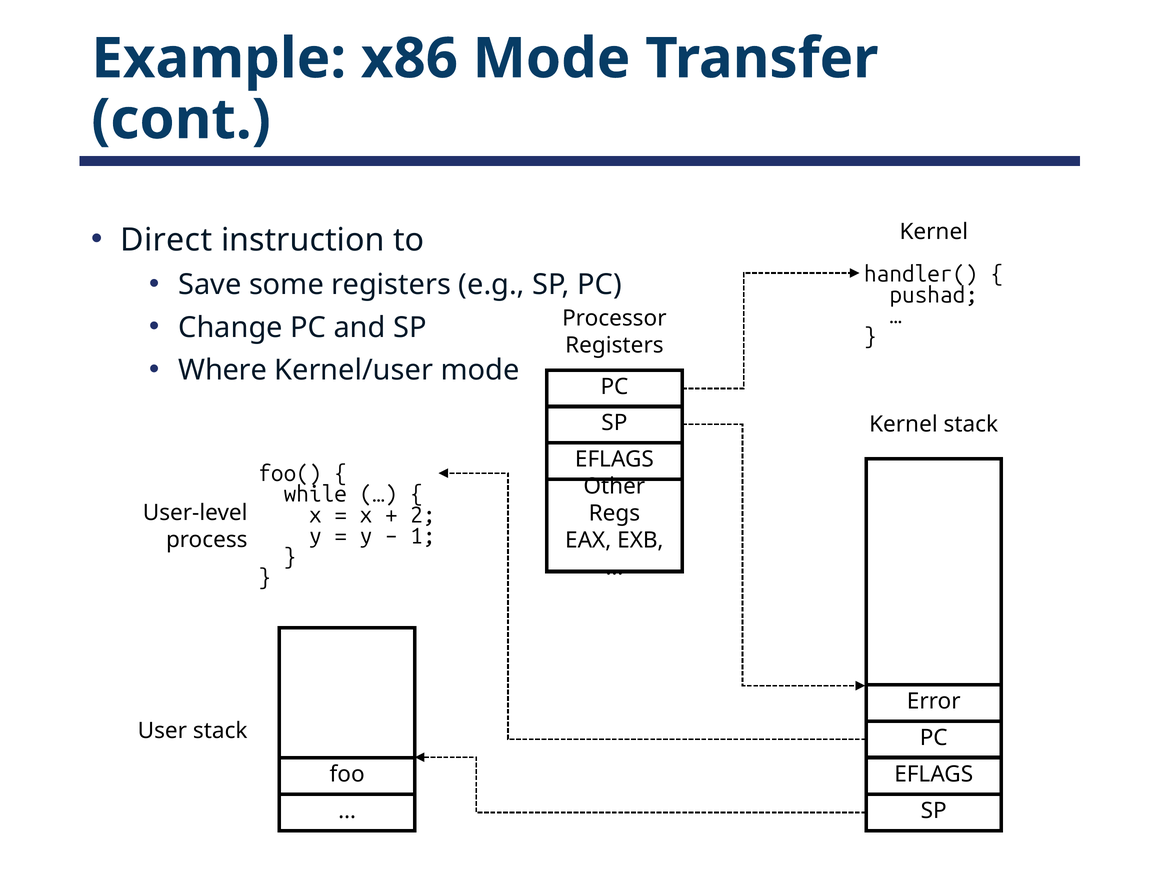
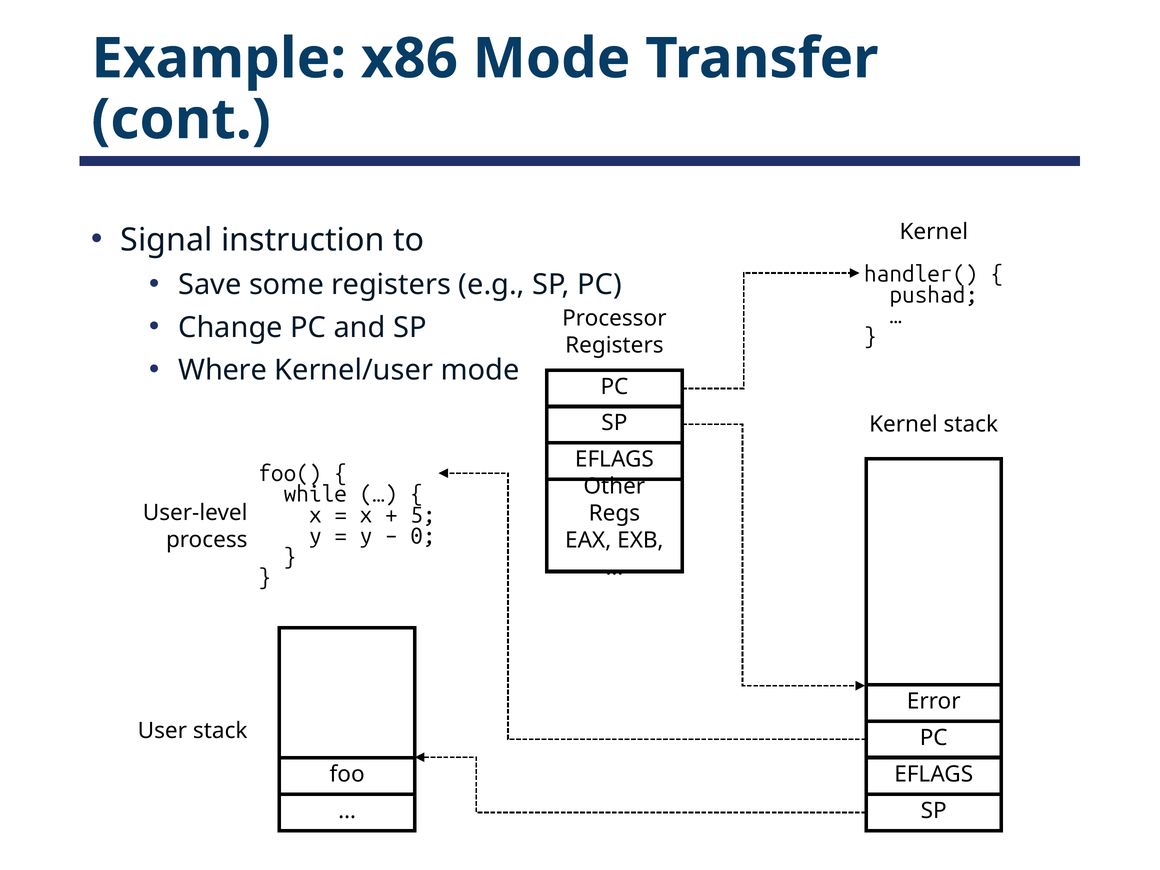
Direct: Direct -> Signal (166, 240)
2: 2 -> 5 (423, 515)
1: 1 -> 0 (423, 536)
